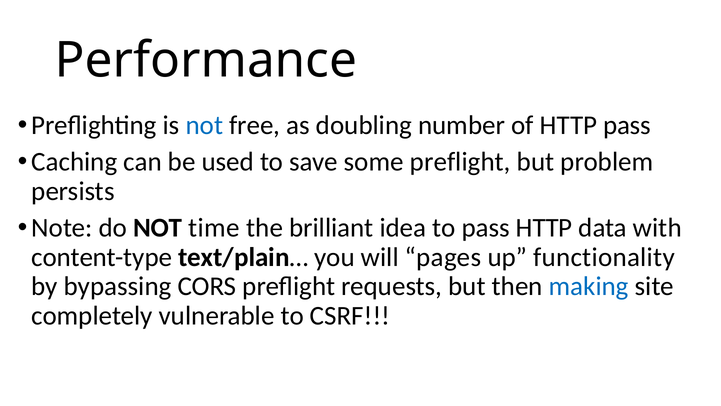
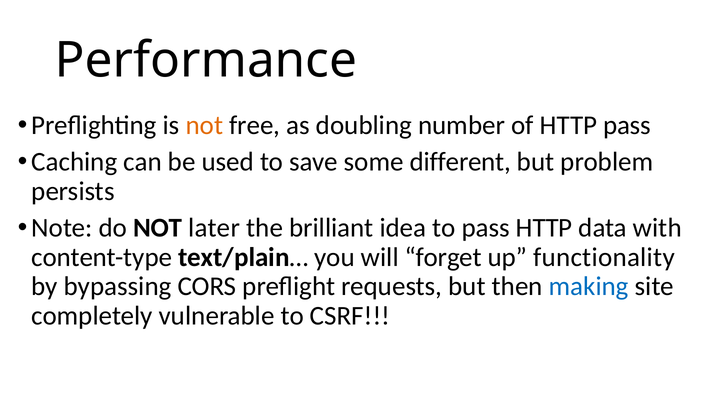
not colour: blue -> orange (204, 125)
some preflight: preflight -> different (460, 162)
time: time -> later (214, 228)
pages: pages -> forget (443, 257)
